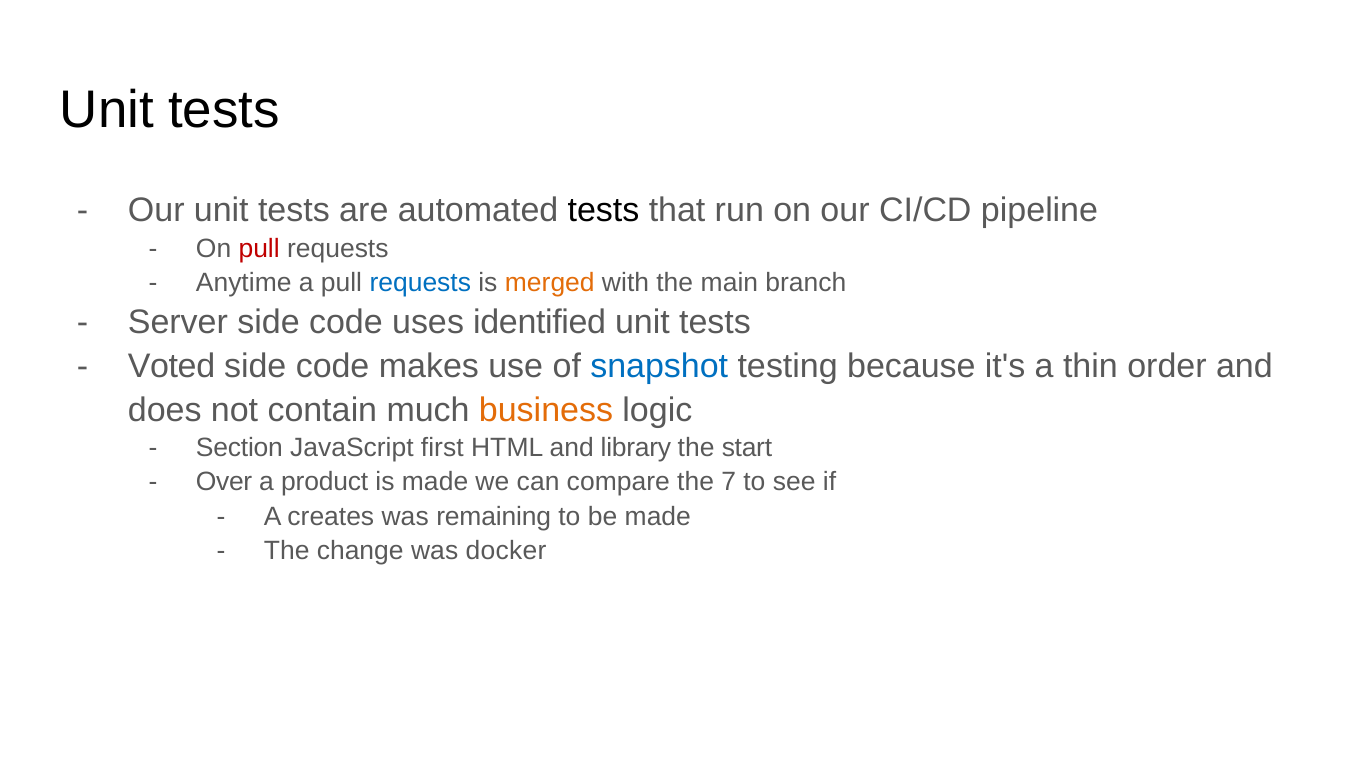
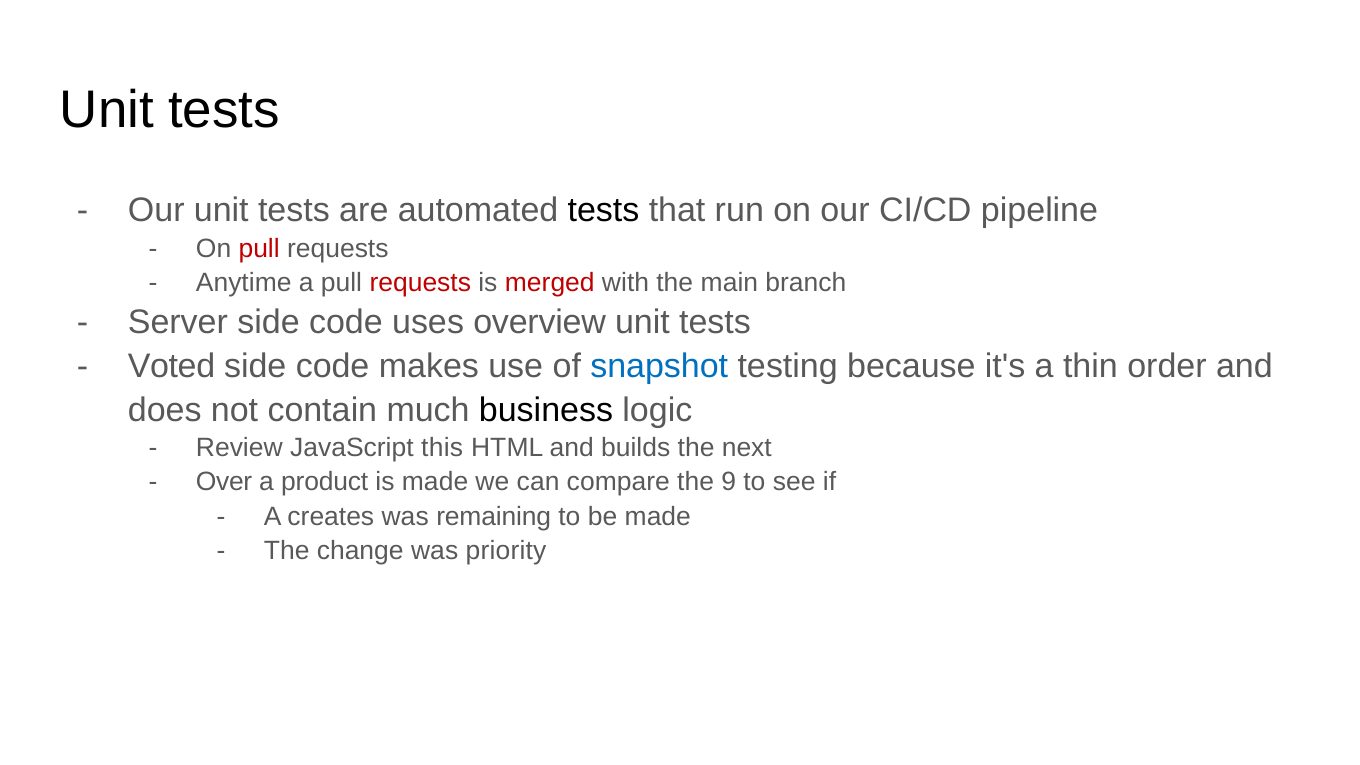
requests colour: blue -> red (420, 283)
merged colour: orange -> red (550, 283)
identified: identified -> overview (540, 322)
business colour: orange -> black (546, 410)
Section: Section -> Review (239, 448)
first: first -> this (442, 448)
library: library -> builds (636, 448)
start: start -> next (747, 448)
7: 7 -> 9 (729, 482)
docker: docker -> priority (506, 551)
